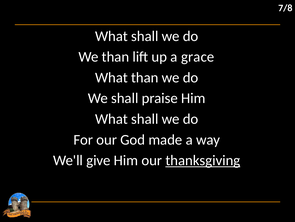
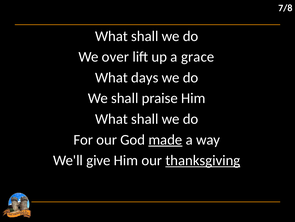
We than: than -> over (115, 57)
What than: than -> days (145, 77)
made underline: none -> present (165, 139)
